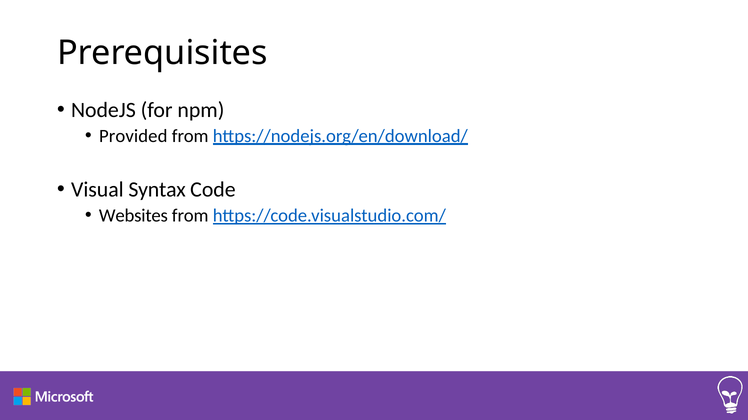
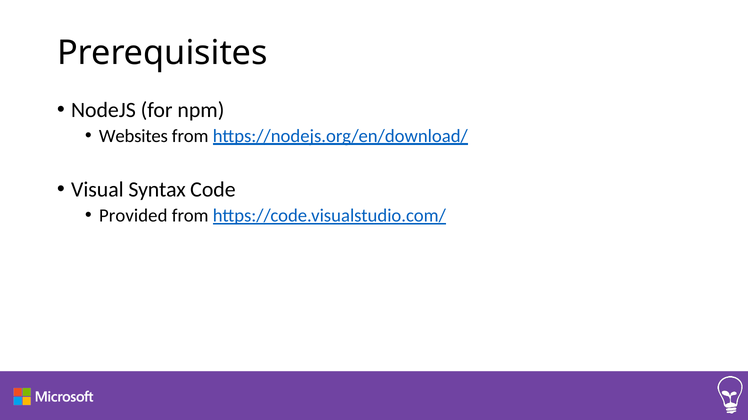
Provided: Provided -> Websites (133, 136)
Websites: Websites -> Provided (133, 216)
